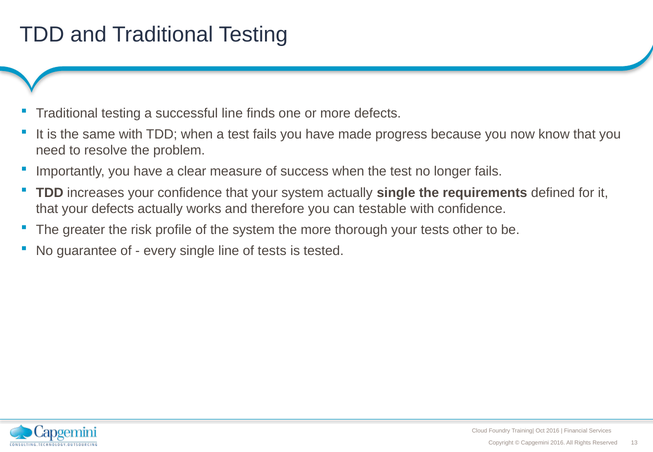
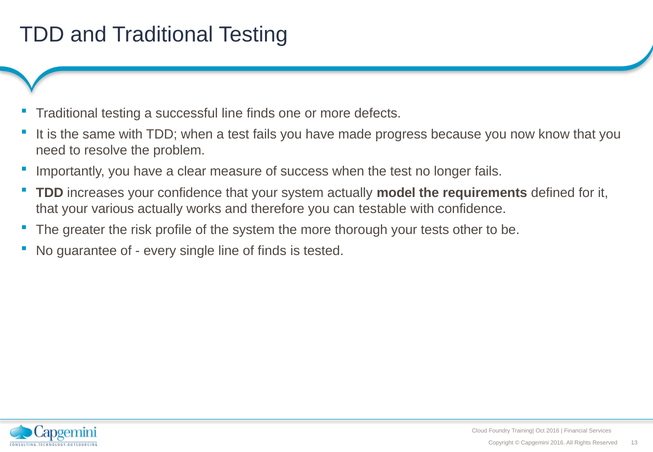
actually single: single -> model (396, 193)
your defects: defects -> various (113, 209)
of tests: tests -> finds (272, 251)
